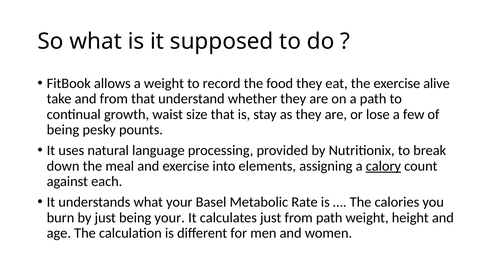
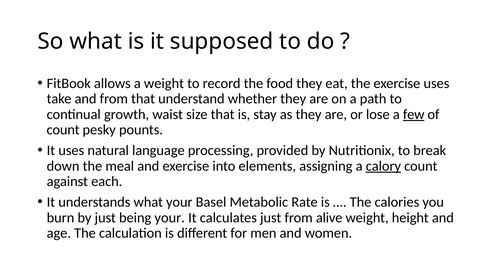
exercise alive: alive -> uses (436, 83)
few underline: none -> present (414, 114)
being: being -> count (63, 130)
from path: path -> alive (329, 217)
